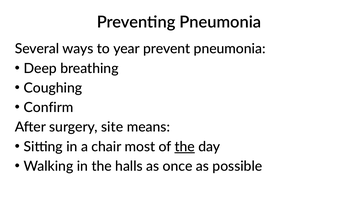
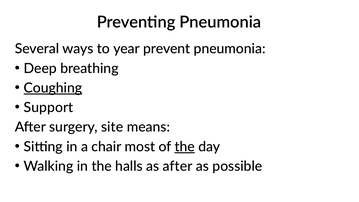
Coughing underline: none -> present (53, 88)
Confirm: Confirm -> Support (48, 108)
as once: once -> after (178, 166)
